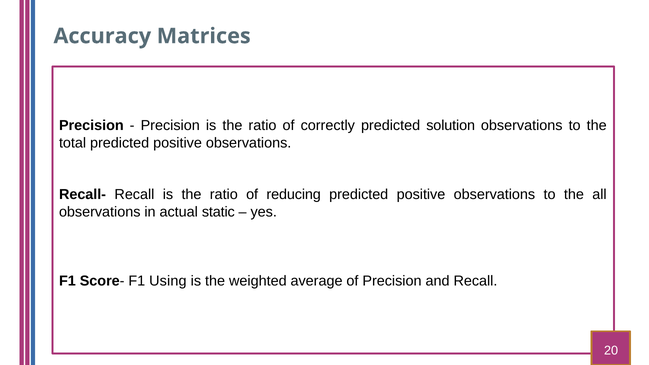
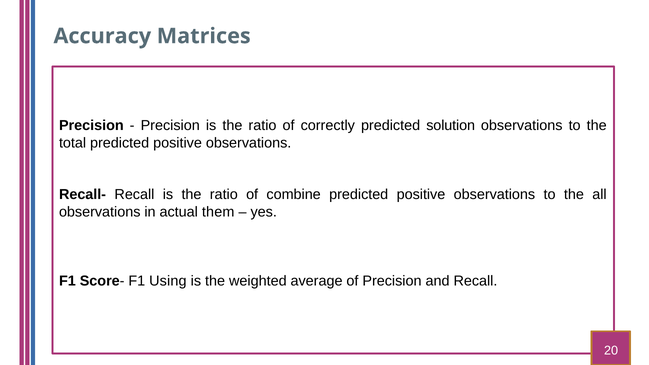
reducing: reducing -> combine (294, 195)
static: static -> them (218, 212)
